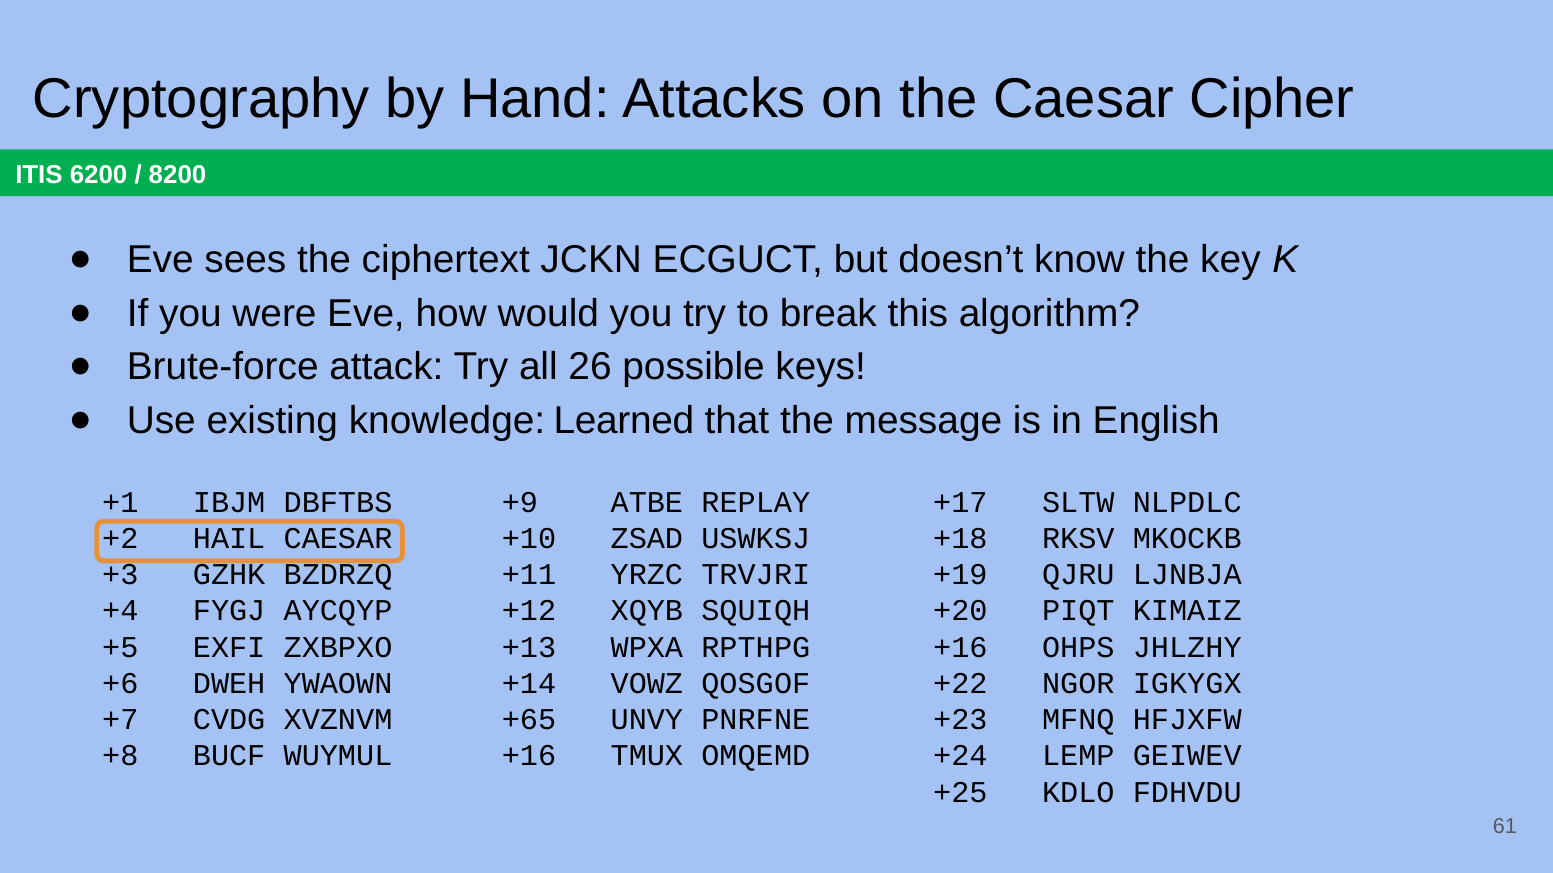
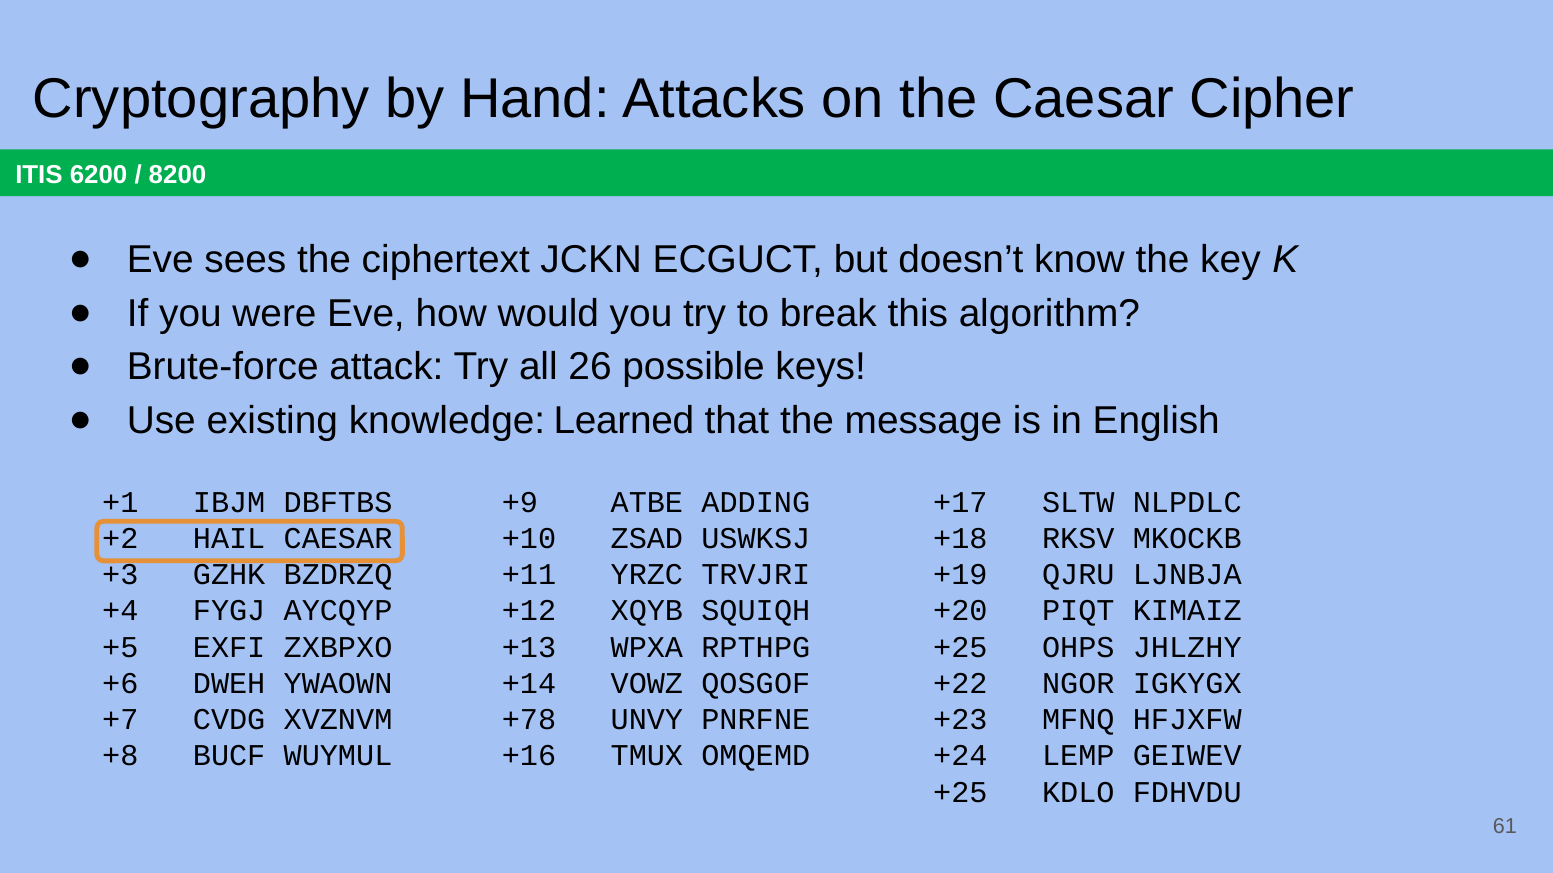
REPLAY: REPLAY -> ADDING (756, 503)
+16: +16 -> +25 (960, 648)
+65: +65 -> +78 (529, 720)
